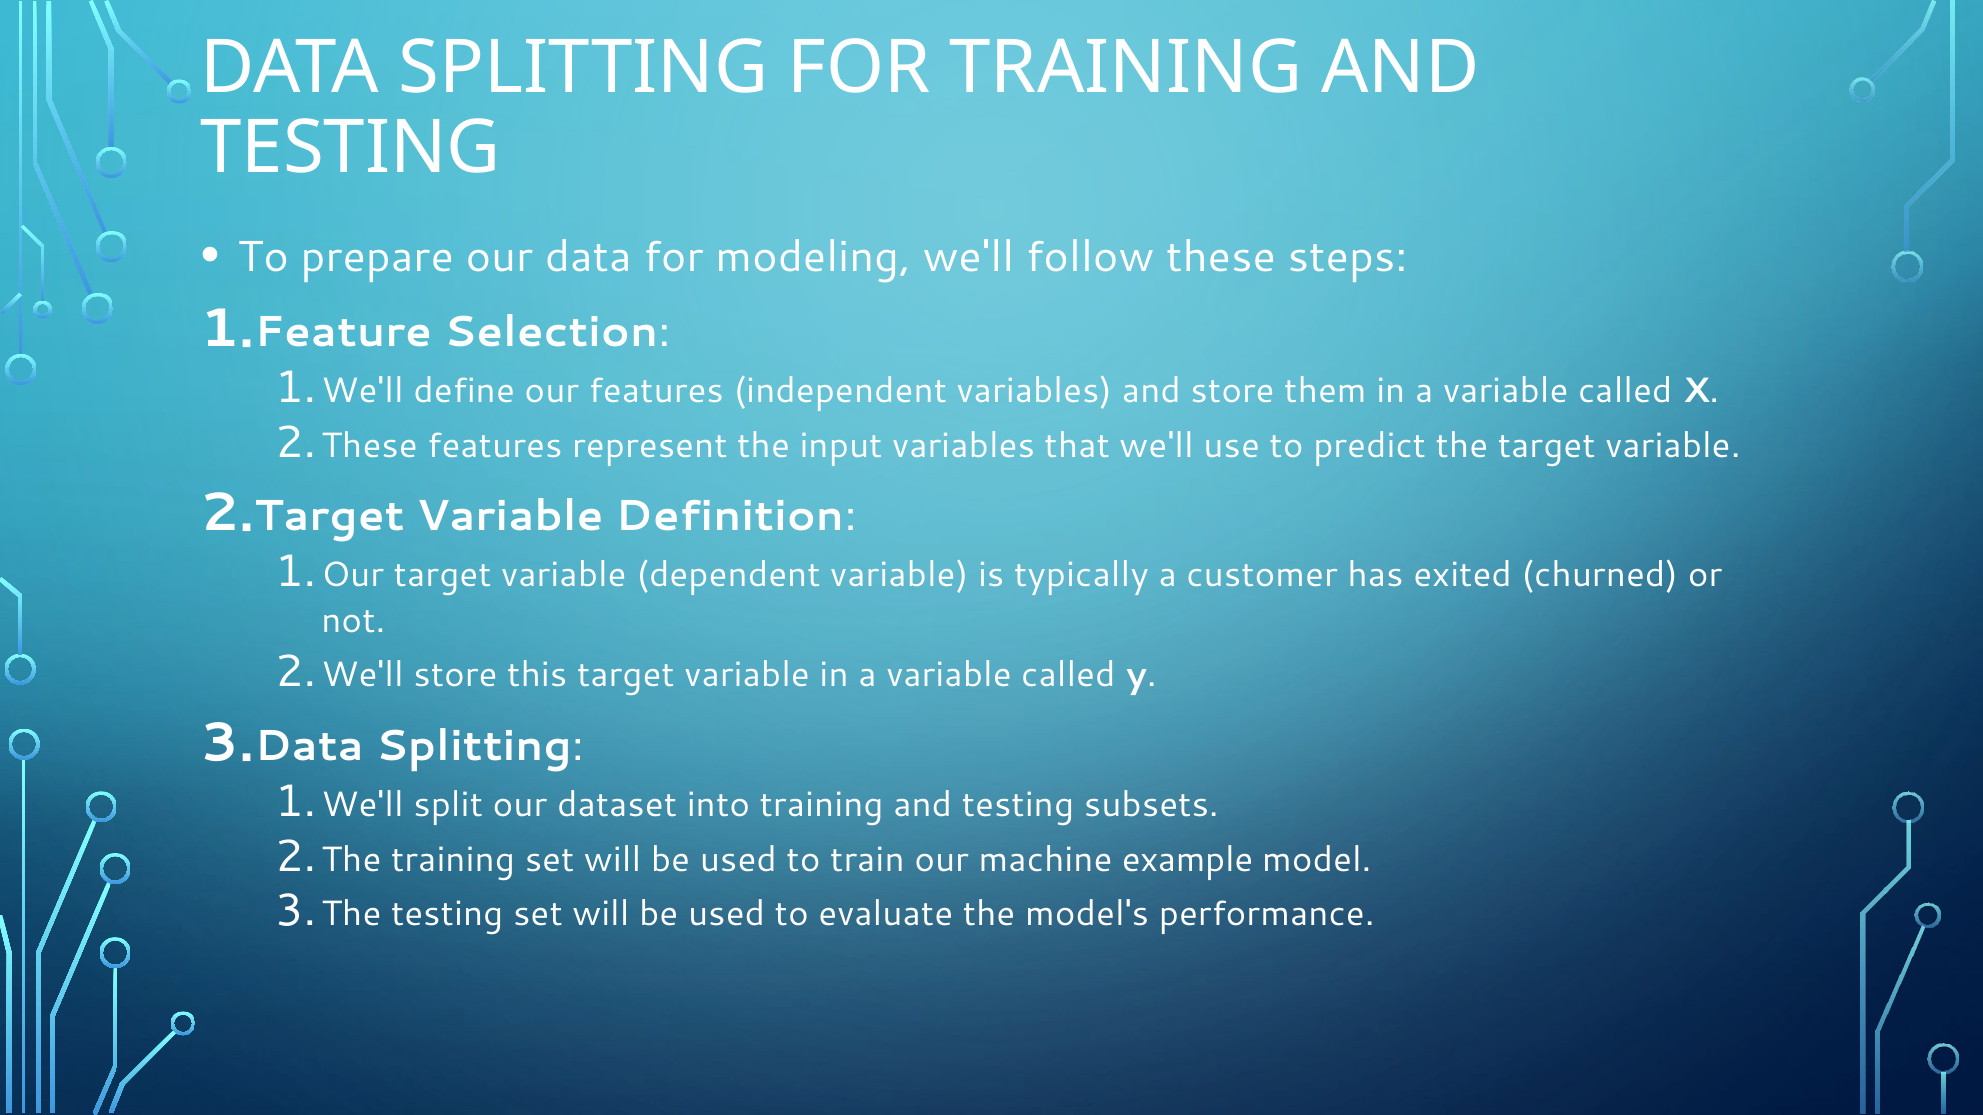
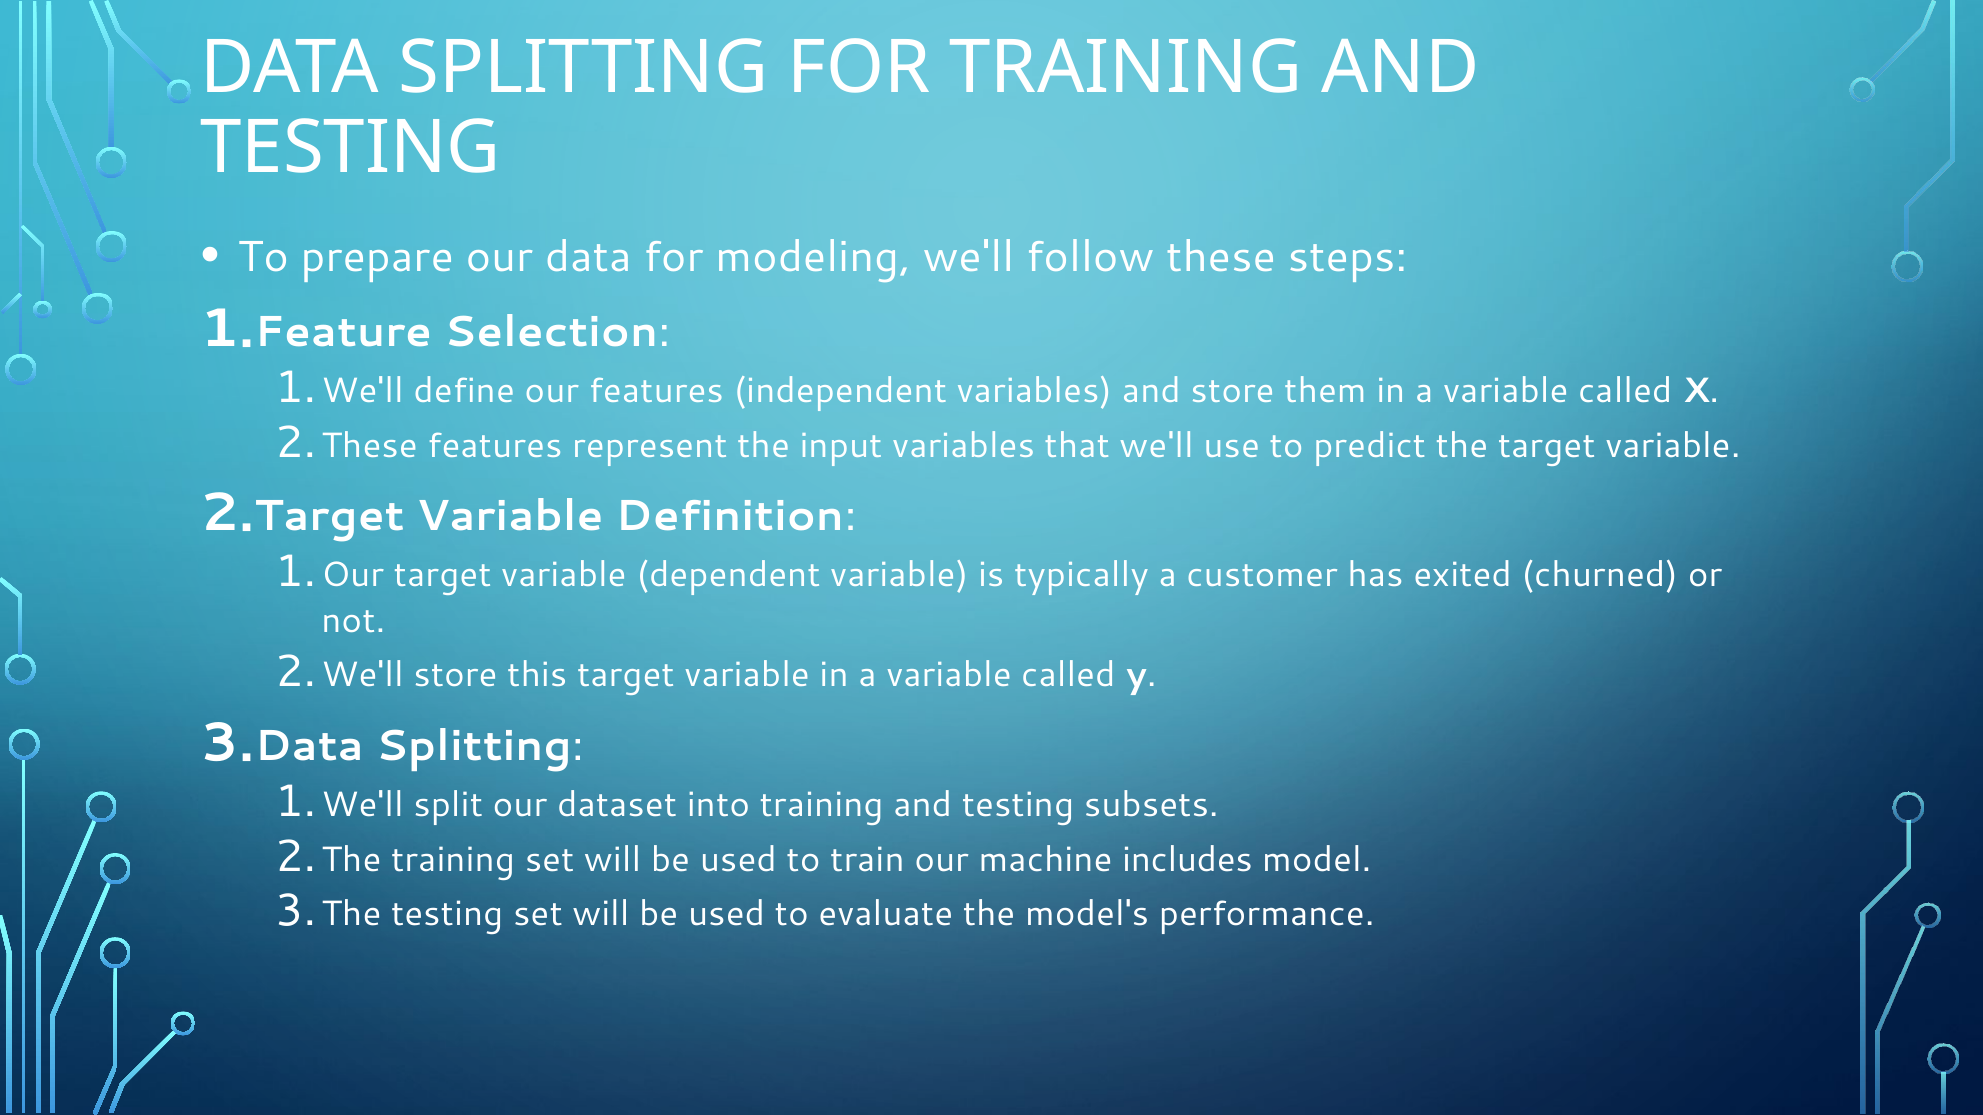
example: example -> includes (1187, 860)
